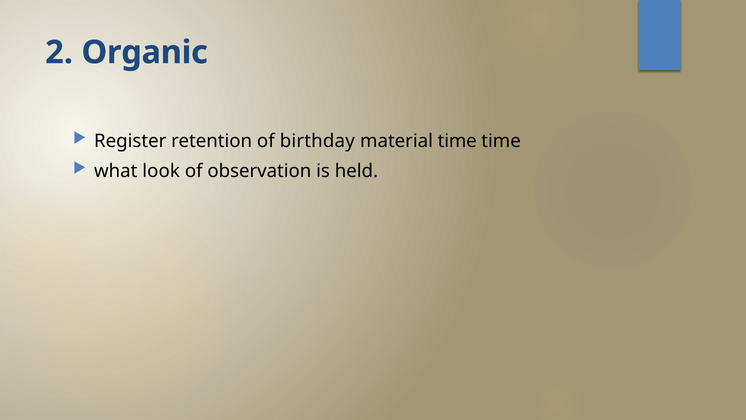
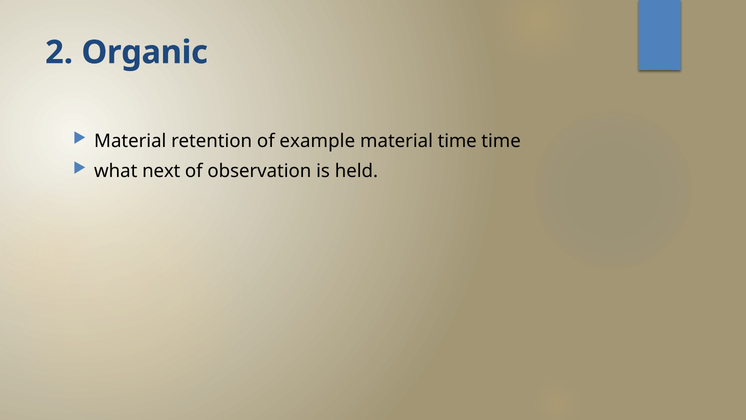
Register: Register -> Material (130, 141)
birthday: birthday -> example (317, 141)
look: look -> next (161, 171)
